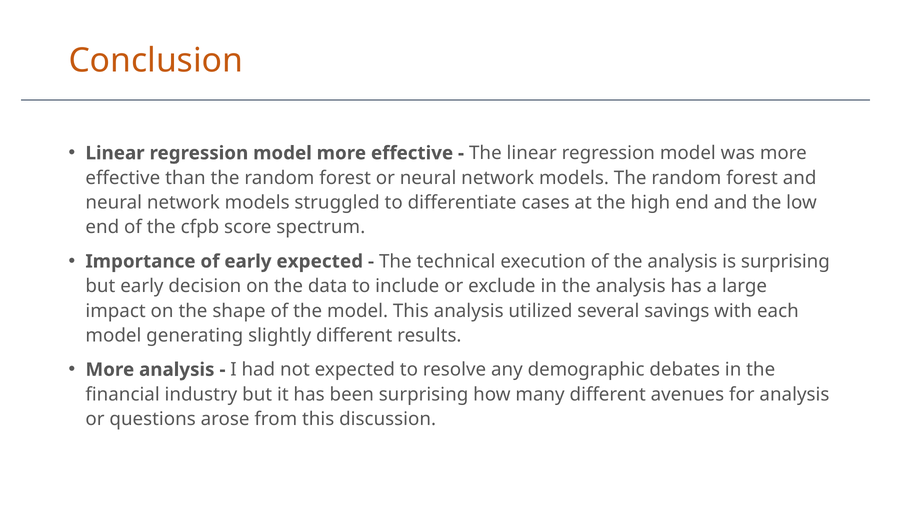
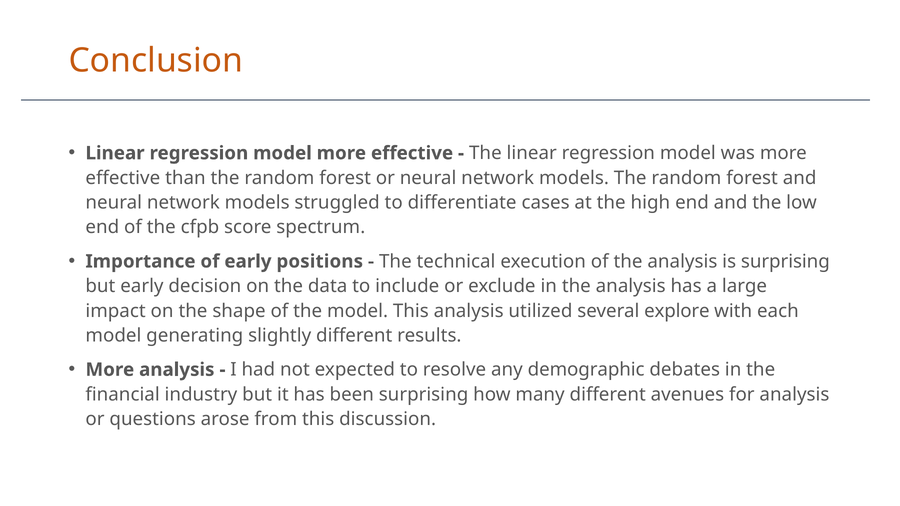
early expected: expected -> positions (320, 262)
savings: savings -> explore (677, 311)
